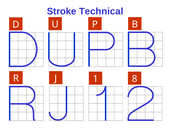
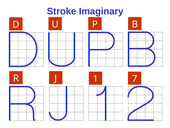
Technical: Technical -> Imaginary (101, 11)
8: 8 -> 7 (135, 78)
